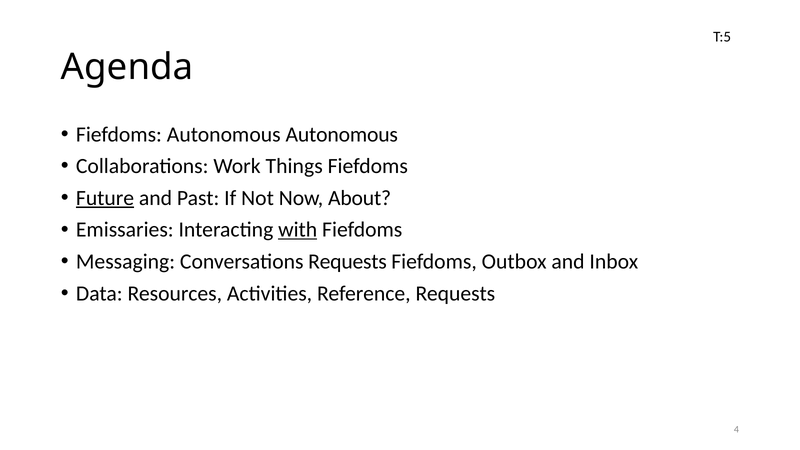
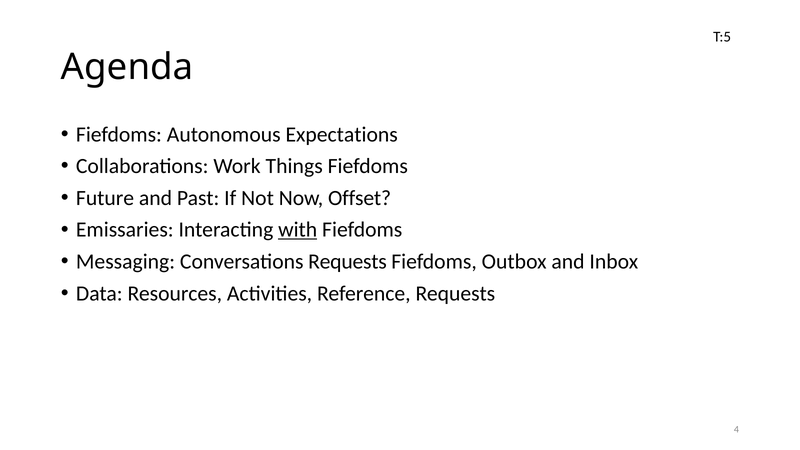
Autonomous Autonomous: Autonomous -> Expectations (342, 134)
Future underline: present -> none (105, 198)
About: About -> Offset (360, 198)
